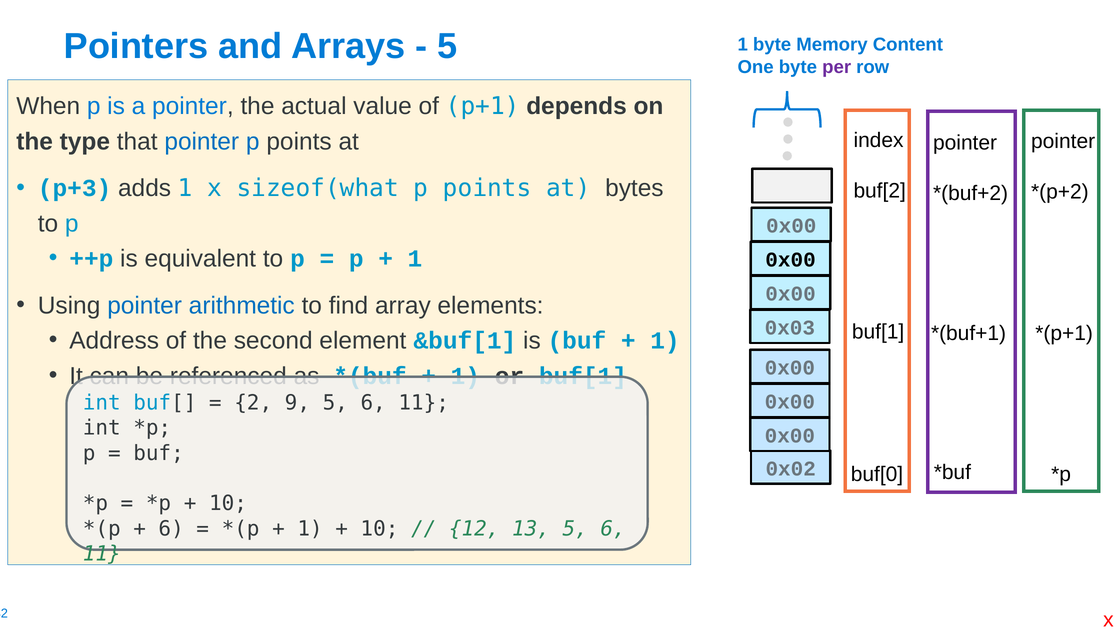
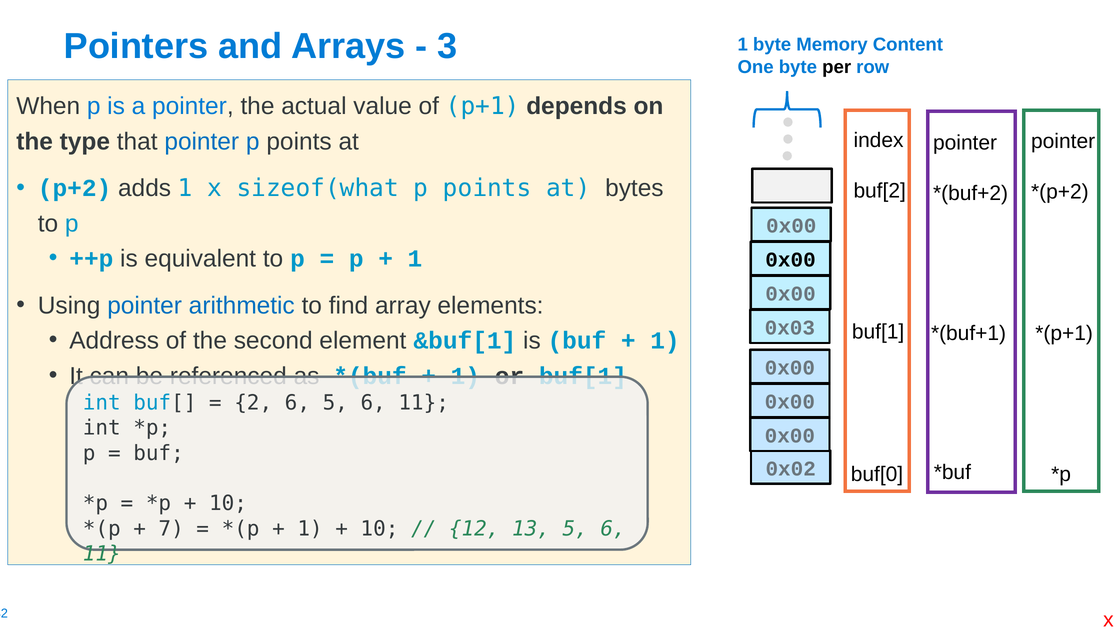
5: 5 -> 3 (447, 46)
per colour: purple -> black (837, 67)
p+3: p+3 -> p+2 (75, 189)
2 9: 9 -> 6 (297, 403)
6: 6 -> 7 (171, 529)
